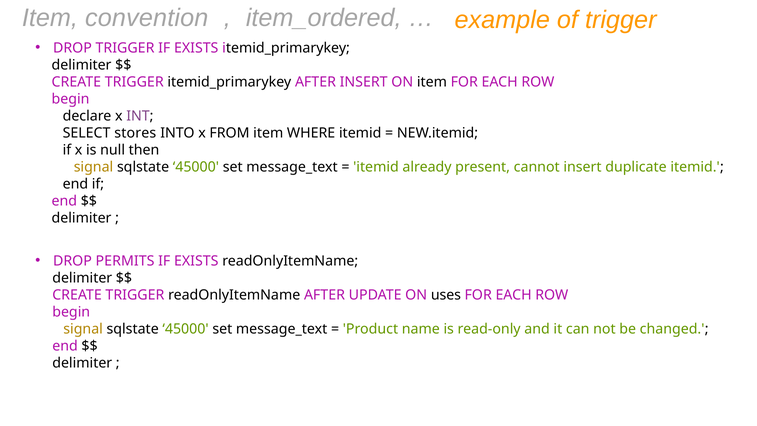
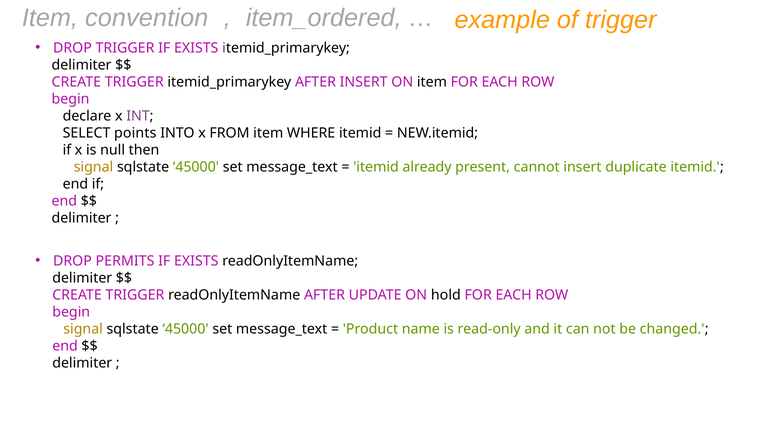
stores: stores -> points (135, 133)
uses: uses -> hold (446, 295)
